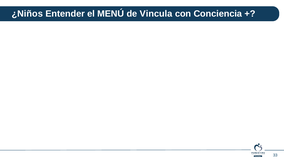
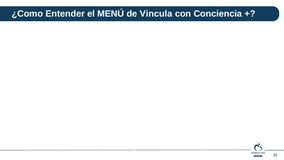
¿Niños: ¿Niños -> ¿Como (27, 14)
